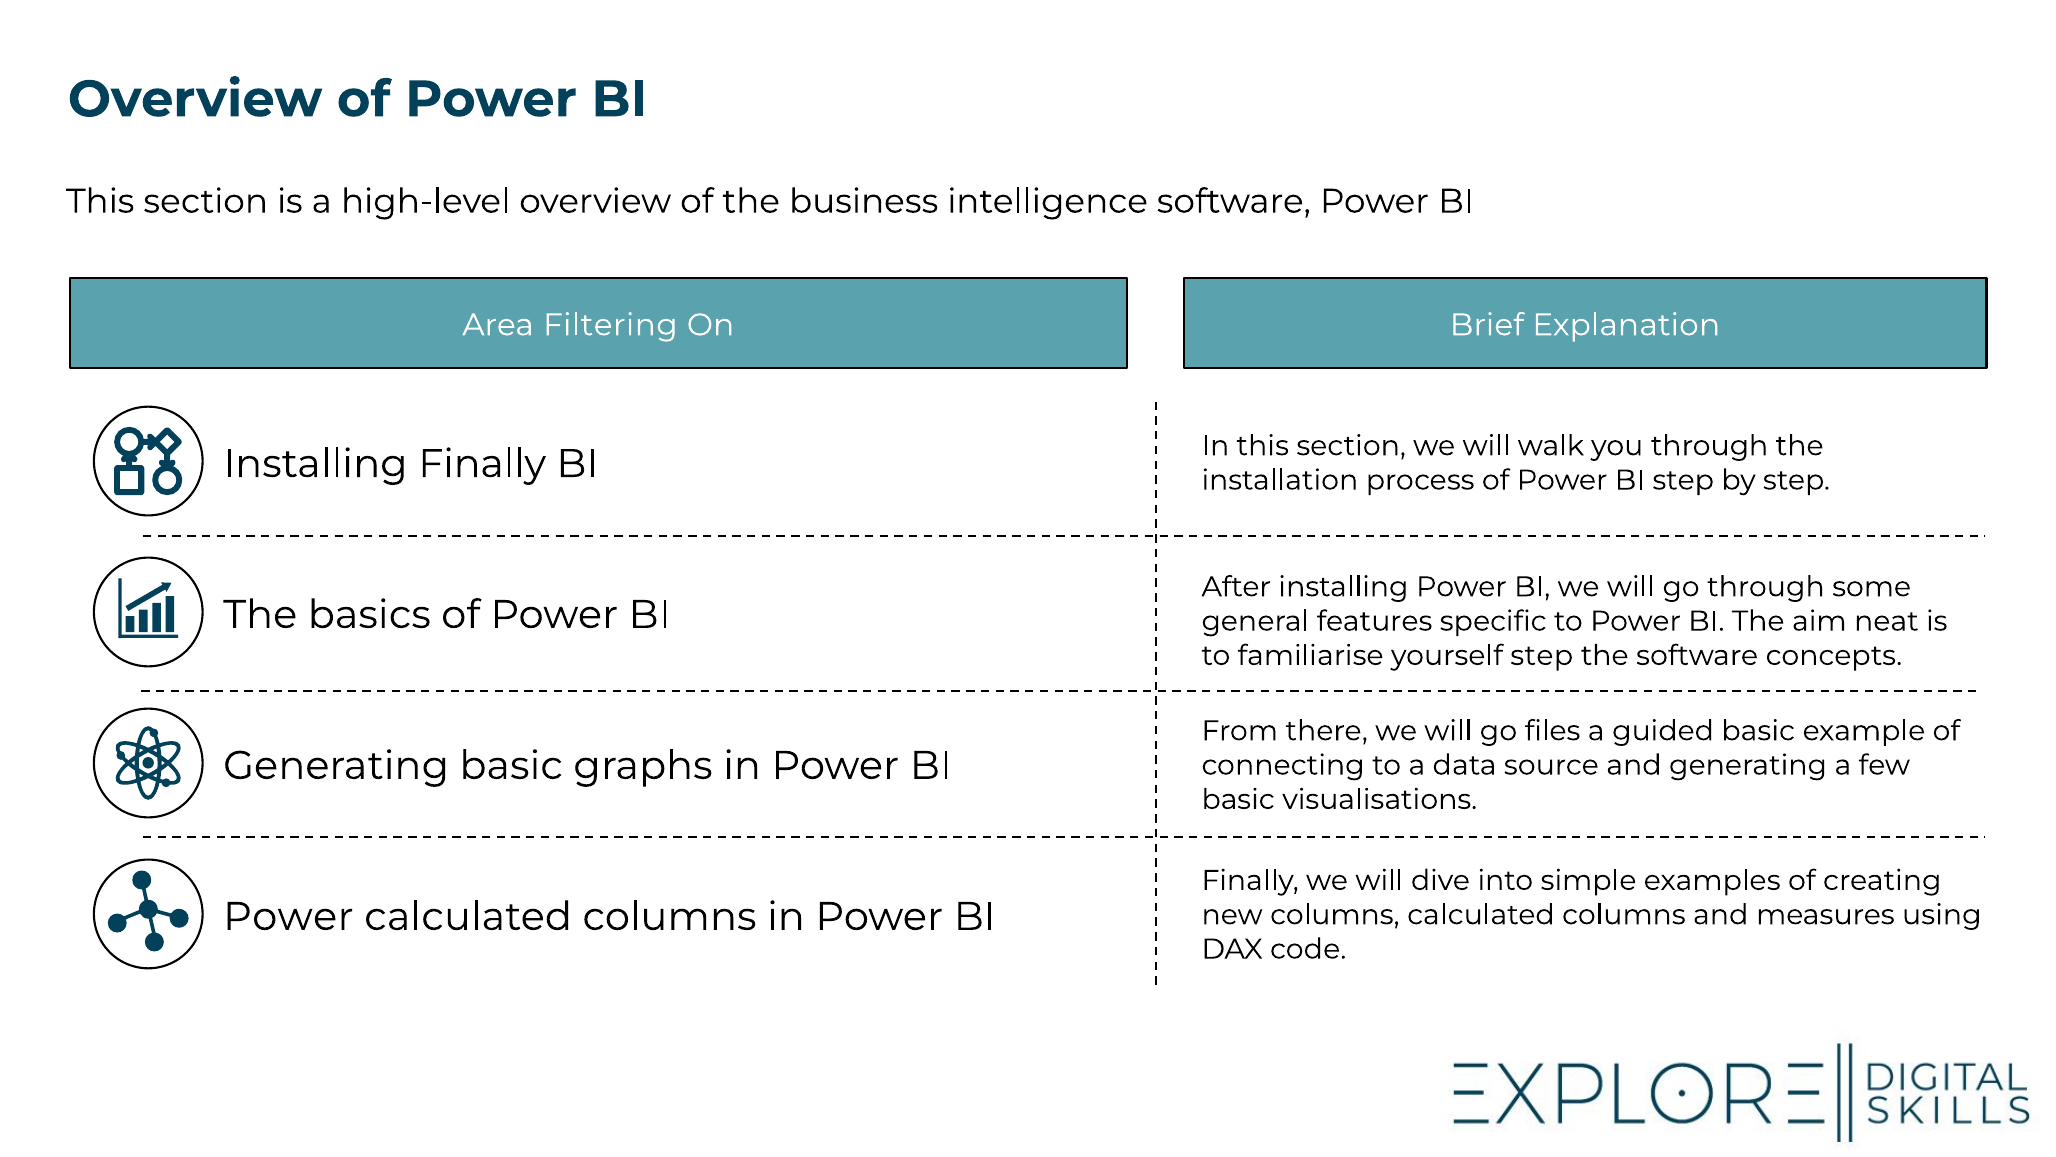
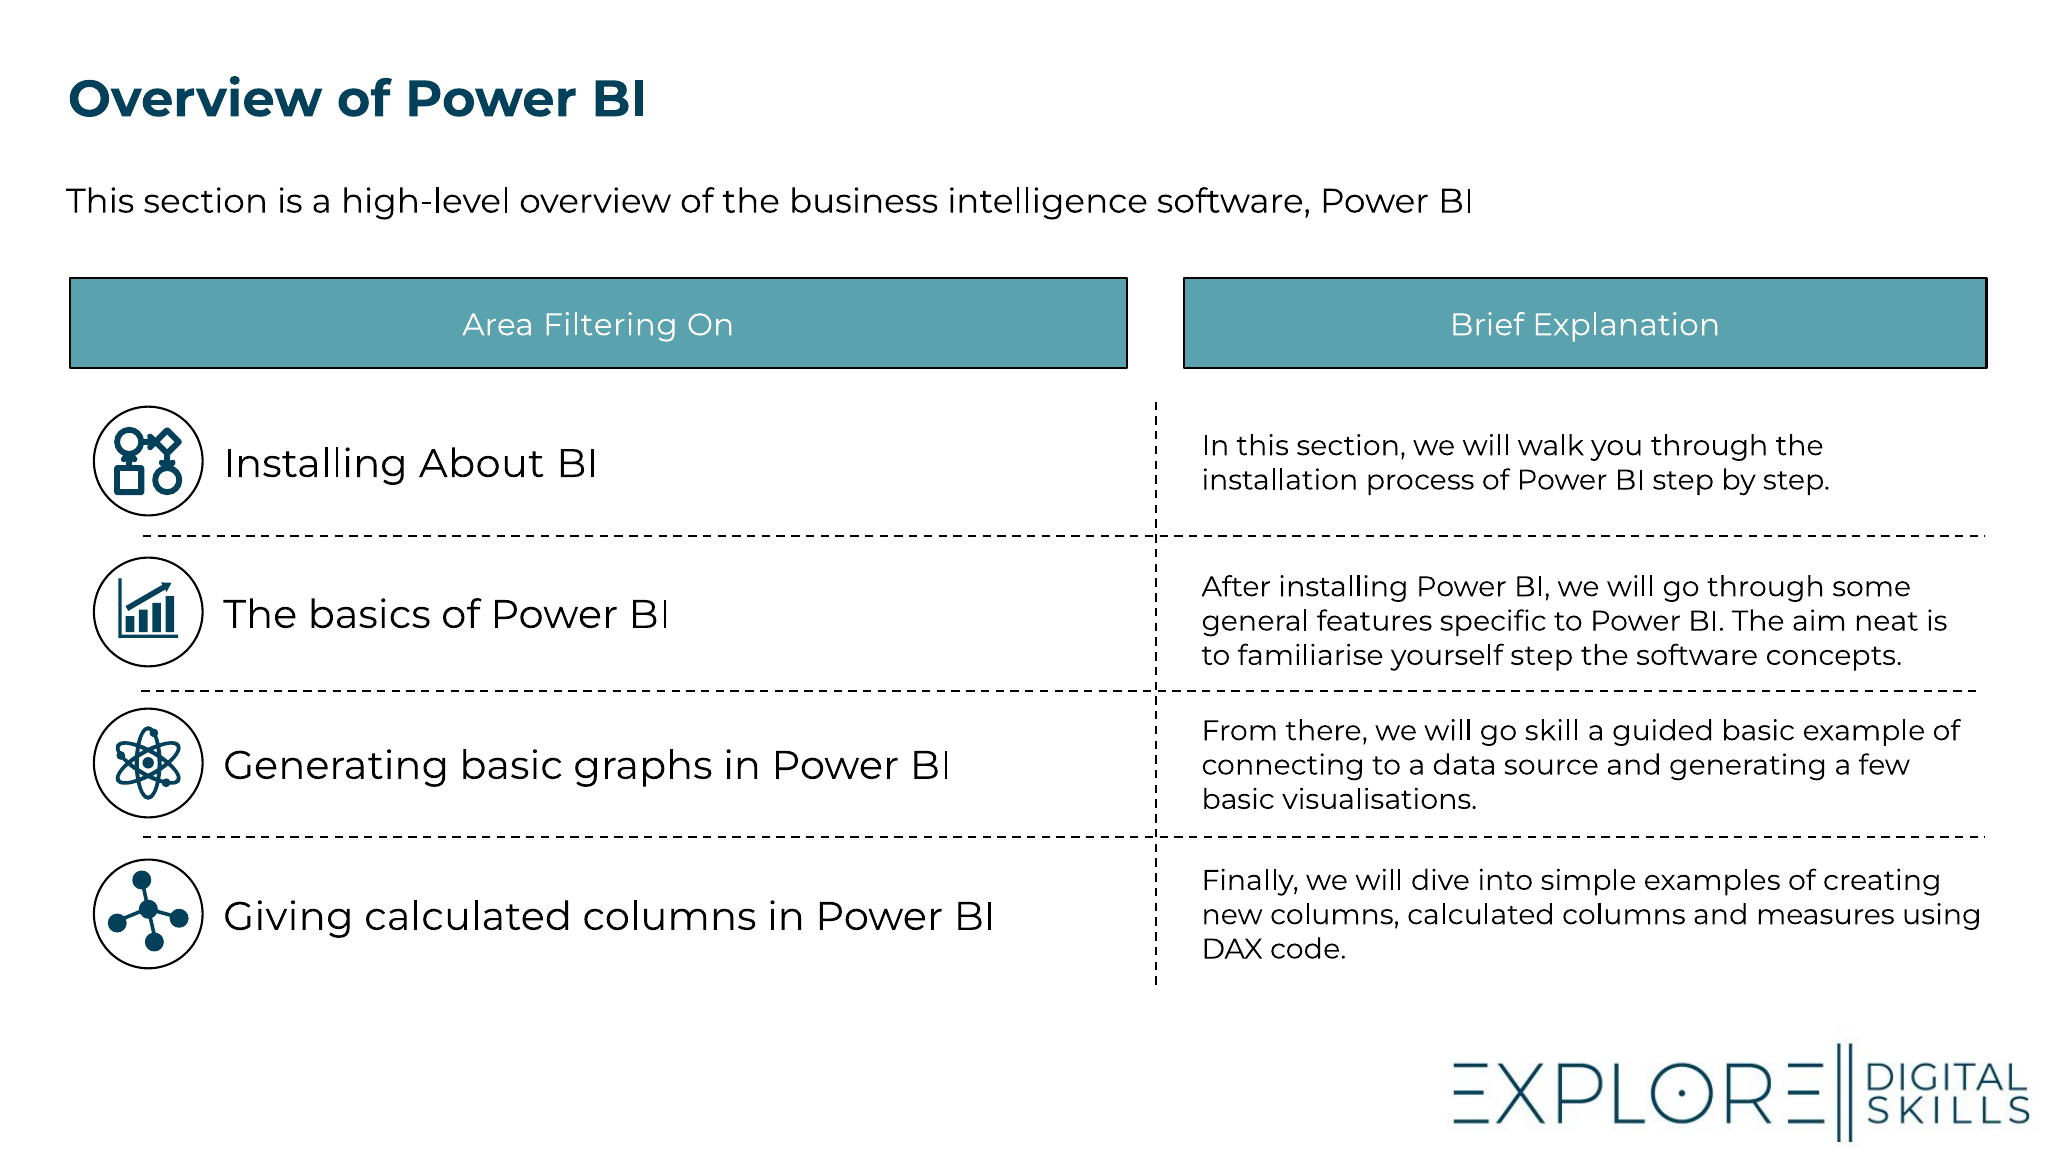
Installing Finally: Finally -> About (482, 464)
files: files -> skill (1552, 731)
Power: Power -> Giving (288, 916)
